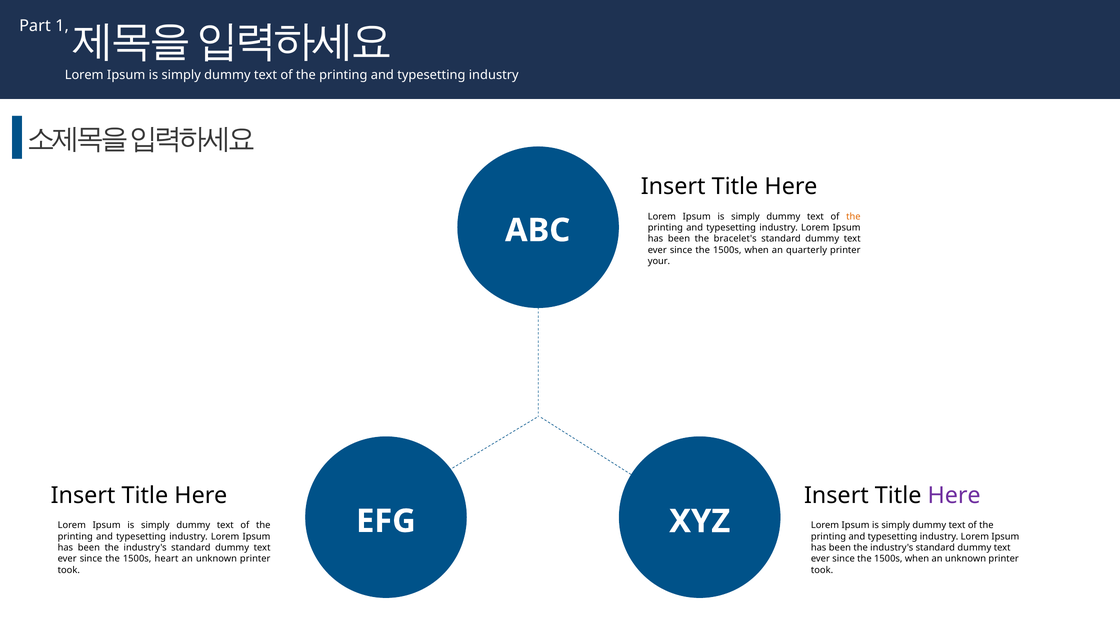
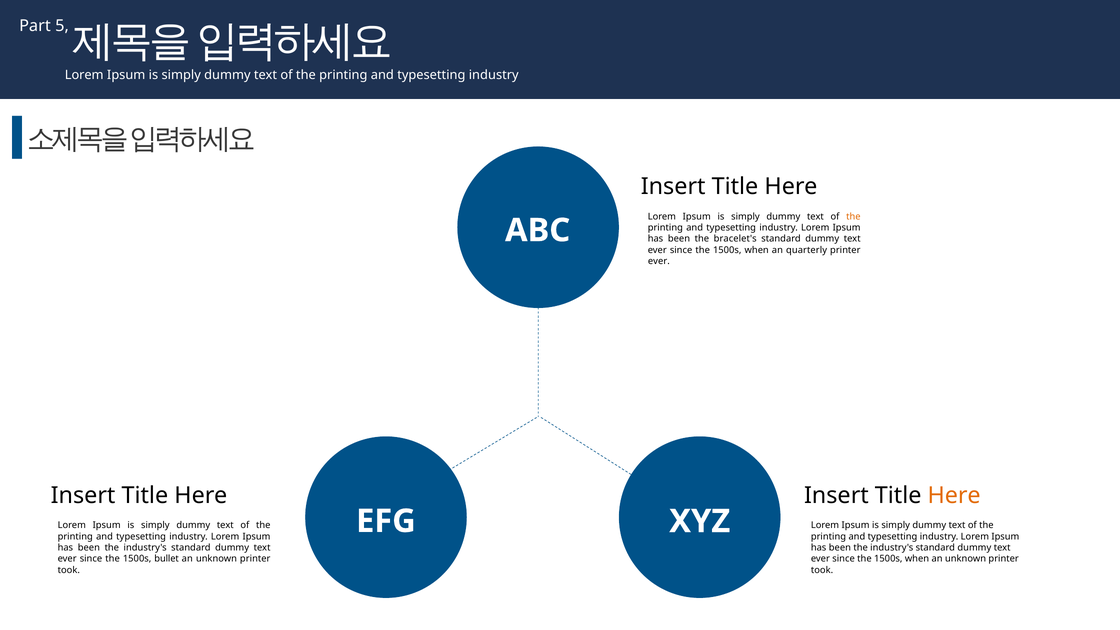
1: 1 -> 5 (62, 26)
your: your -> ever (659, 261)
Here colour: purple -> orange (954, 495)
heart: heart -> bullet (167, 559)
